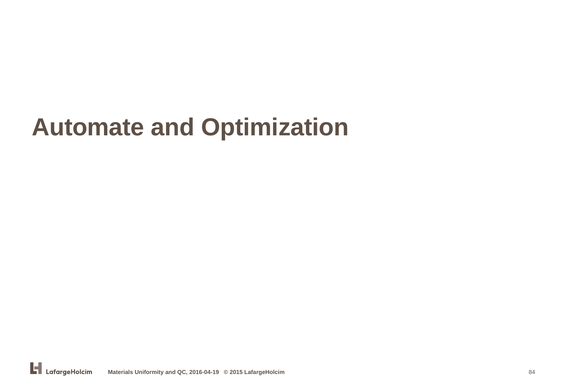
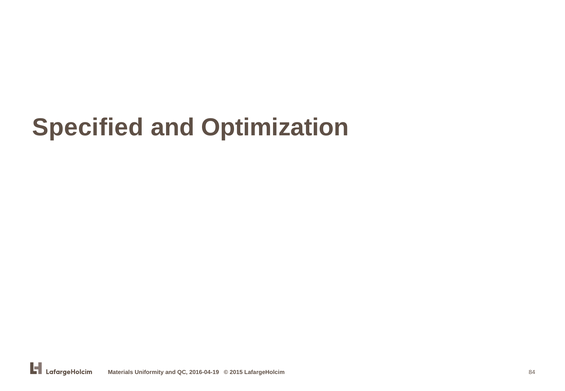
Automate: Automate -> Specified (88, 127)
